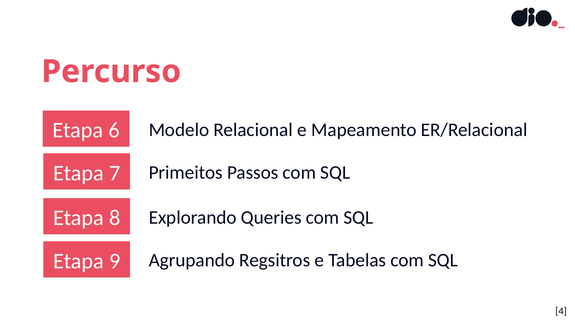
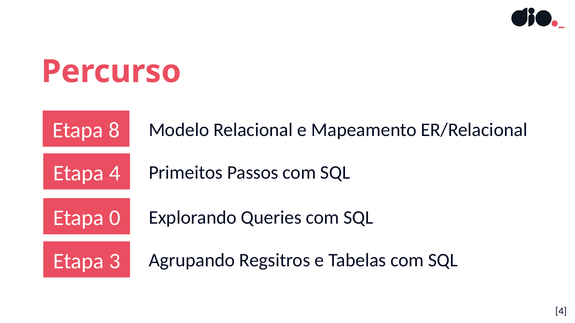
6: 6 -> 8 (114, 130)
Etapa 7: 7 -> 4 (115, 173)
8: 8 -> 0 (115, 218)
9: 9 -> 3 (115, 261)
